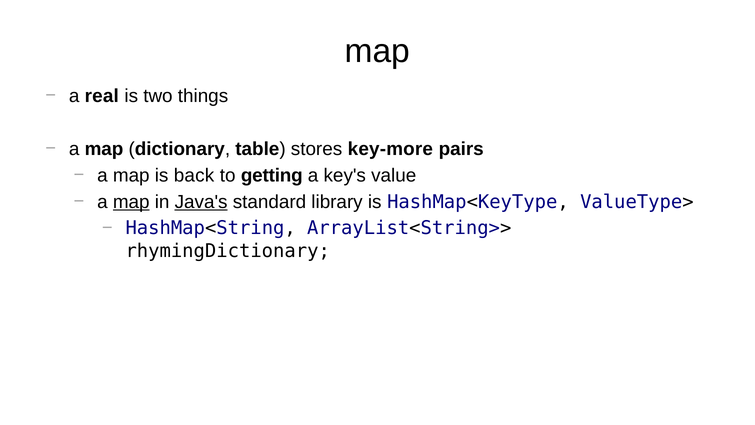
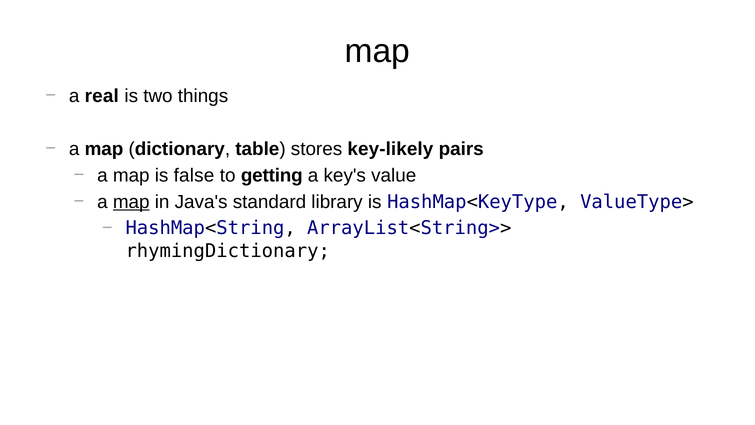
key-more: key-more -> key-likely (390, 149)
back: back -> false (194, 175)
Java's underline: present -> none (201, 202)
